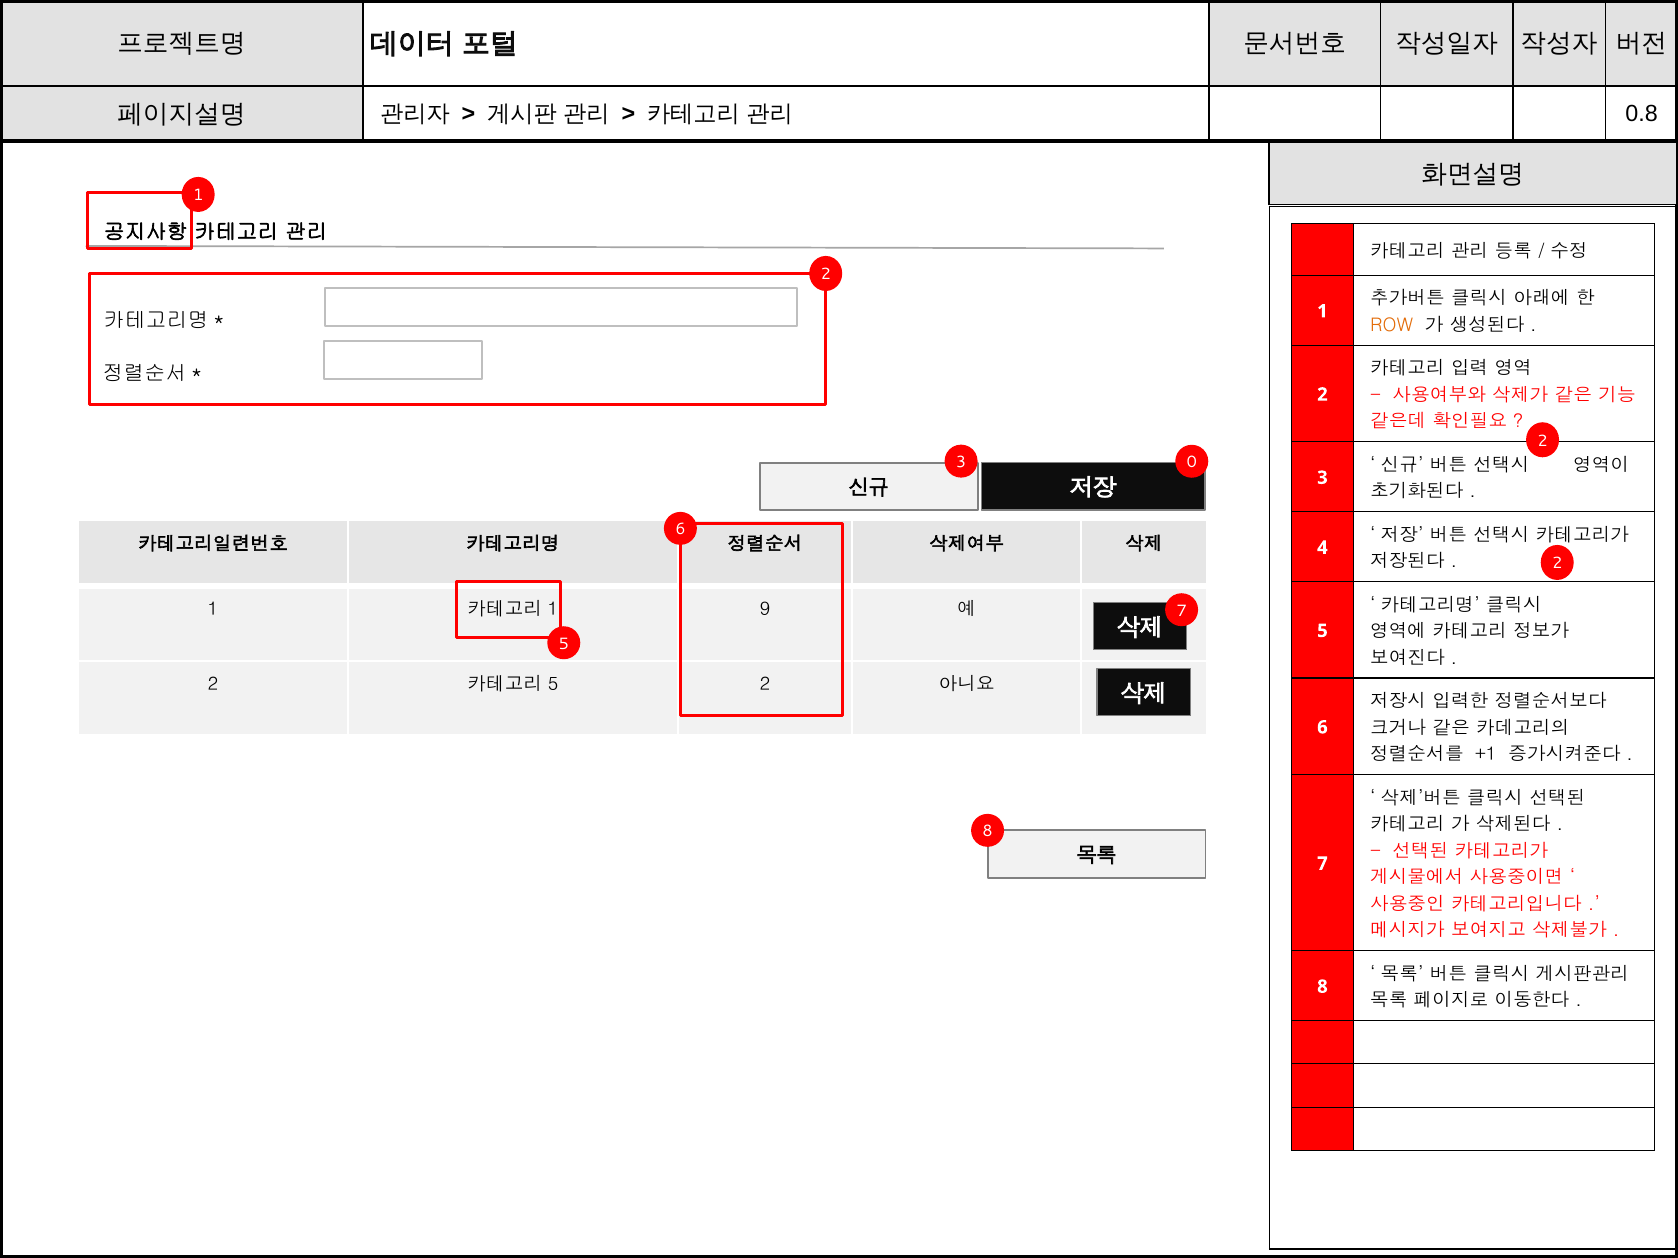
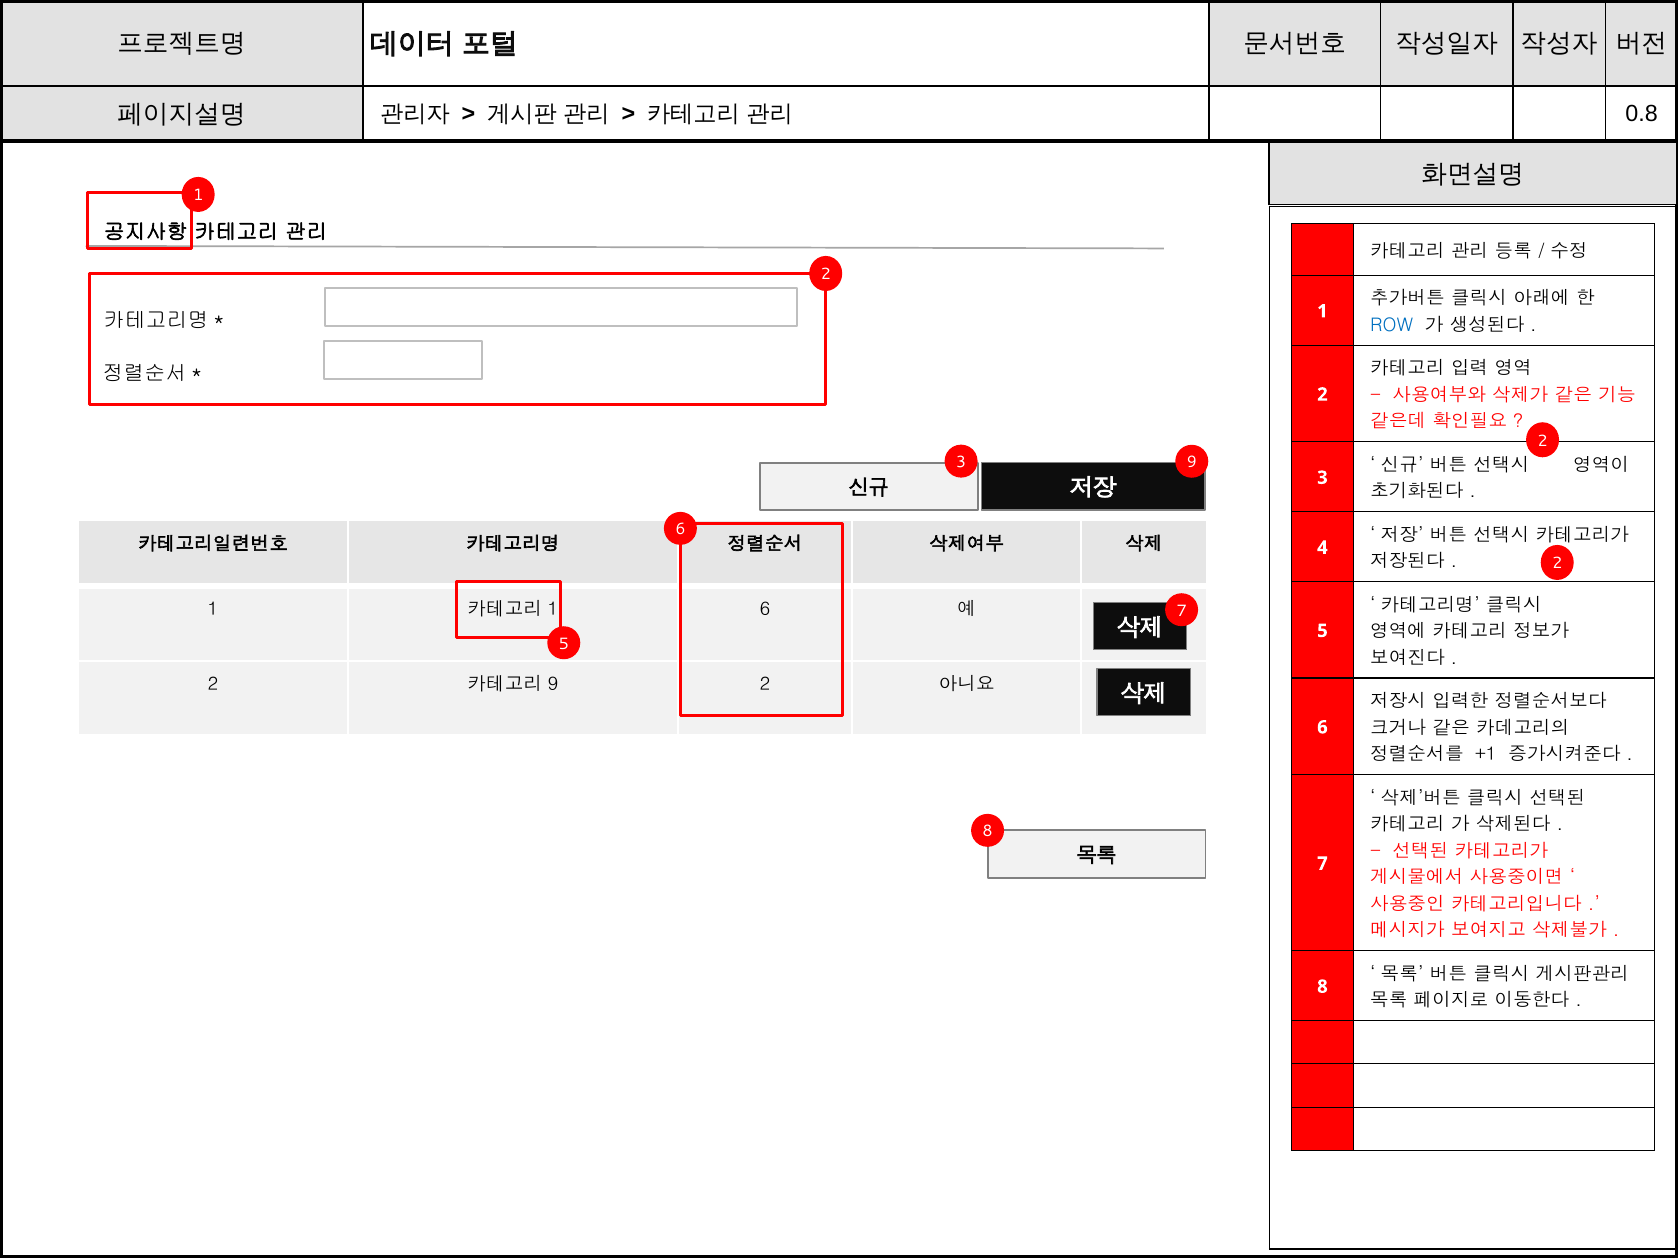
ROW colour: orange -> blue (1392, 325)
3 0: 0 -> 9 (1192, 463)
1 9: 9 -> 6 (765, 610)
5: 5 -> 9 (553, 684)
